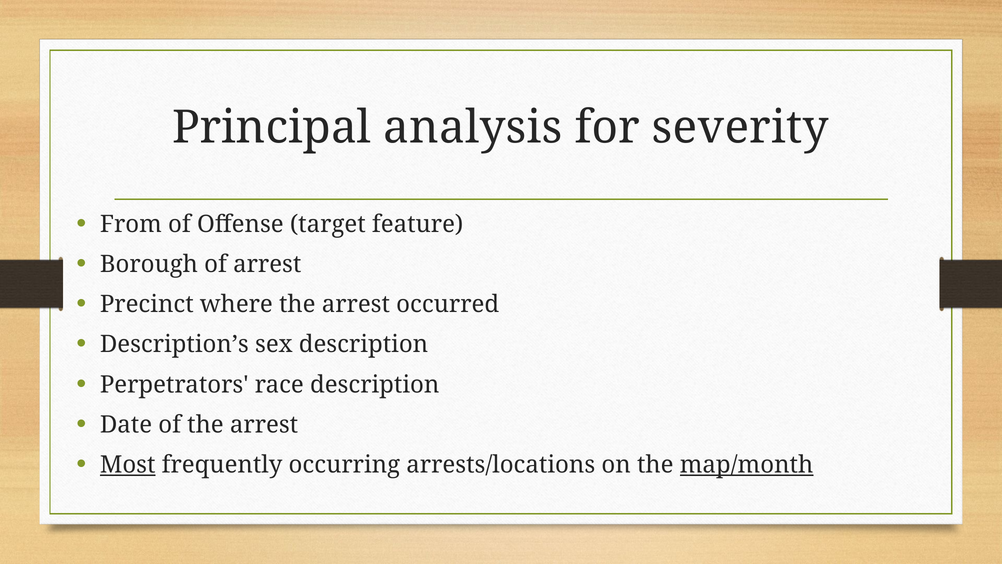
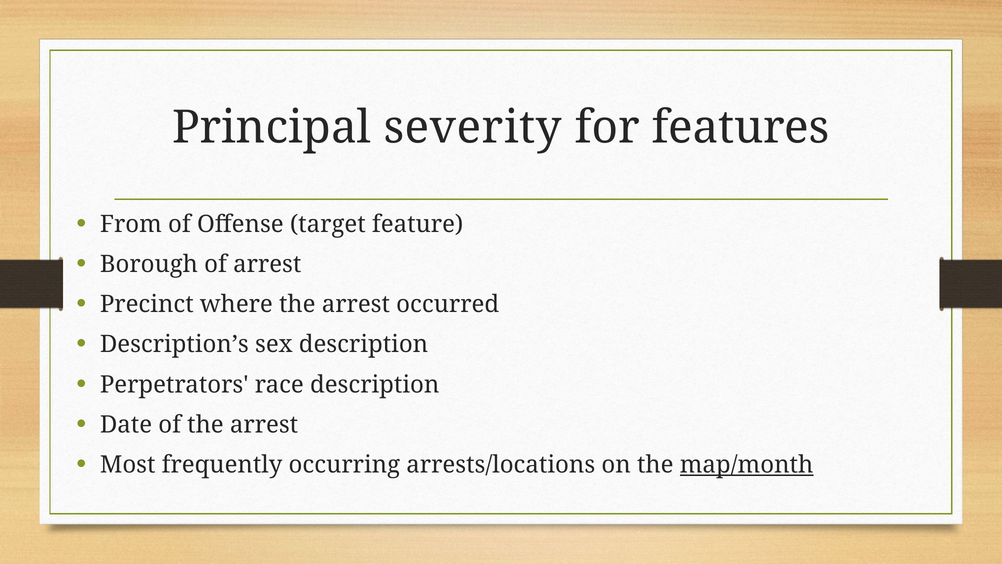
analysis: analysis -> severity (473, 127)
severity: severity -> features (741, 127)
Most underline: present -> none (128, 464)
